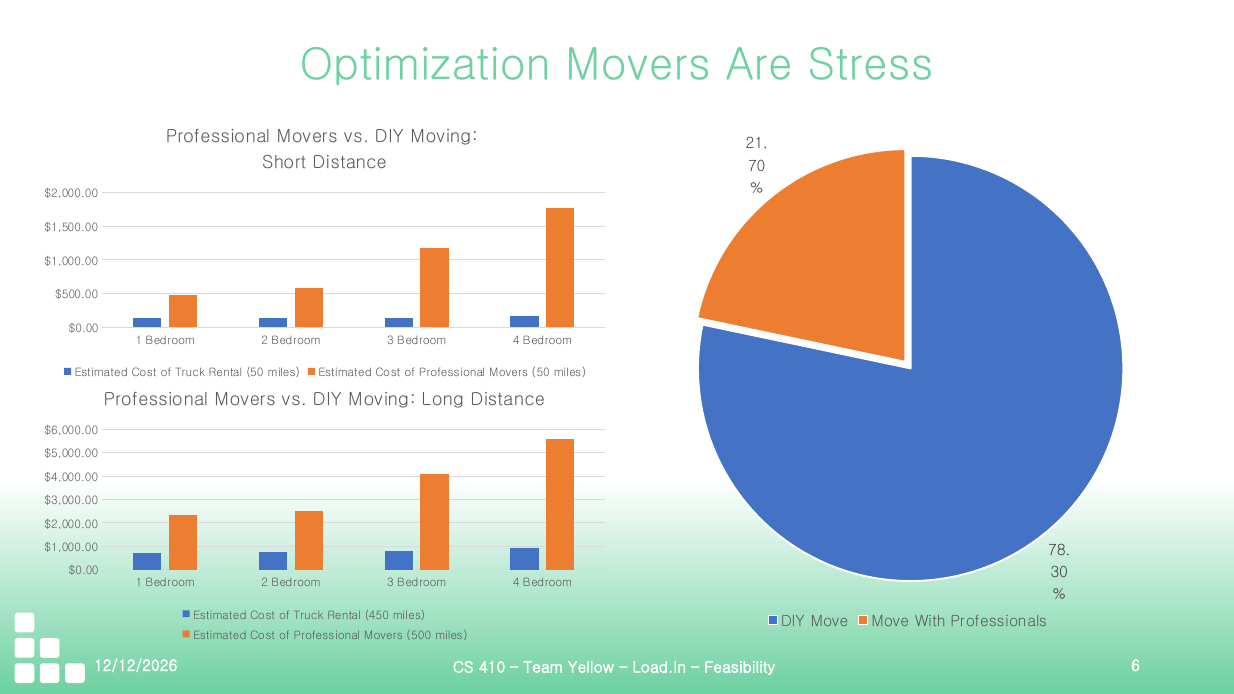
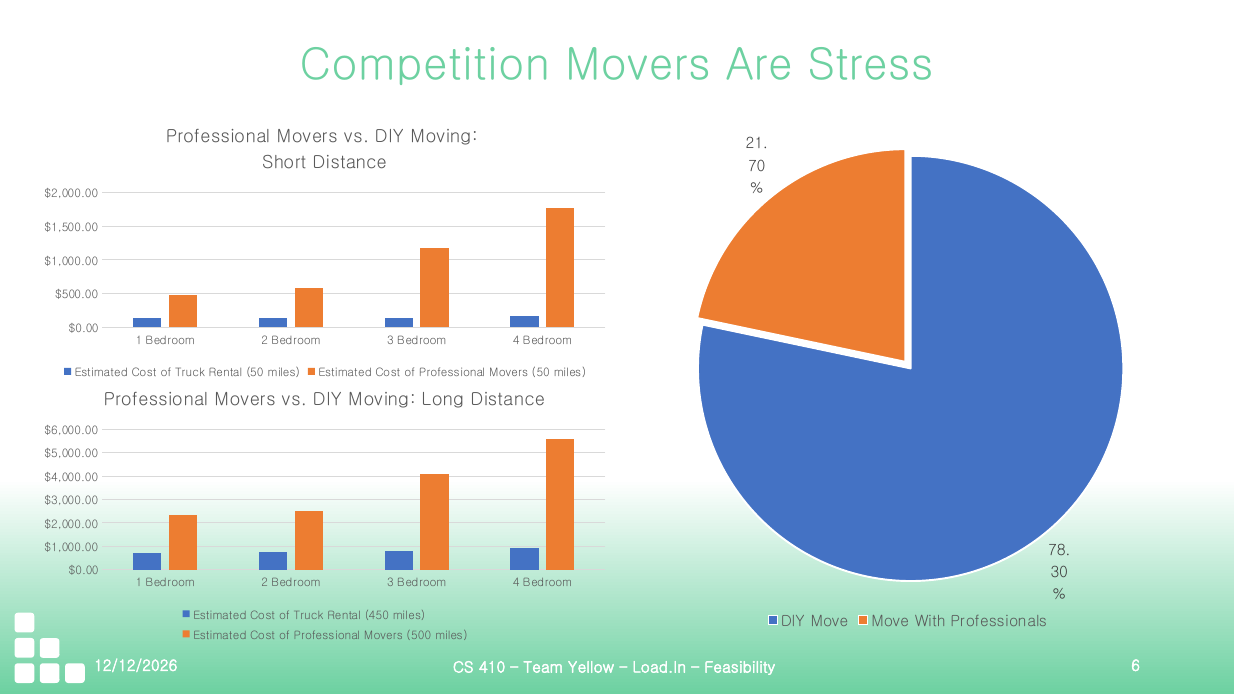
Optimization: Optimization -> Competition (425, 65)
